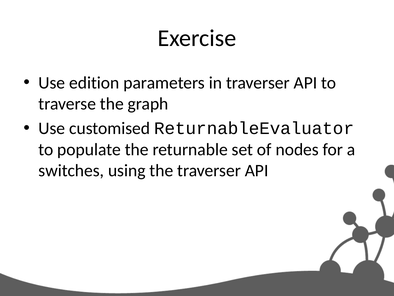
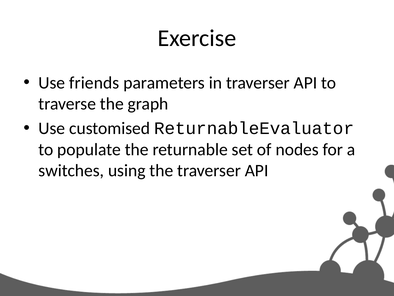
edition: edition -> friends (94, 83)
